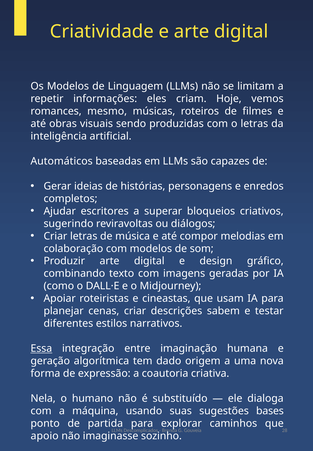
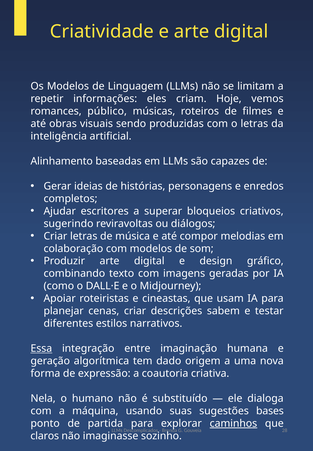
mesmo: mesmo -> público (107, 111)
Automáticos: Automáticos -> Alinhamento (62, 162)
caminhos underline: none -> present (233, 424)
apoio: apoio -> claros (45, 437)
